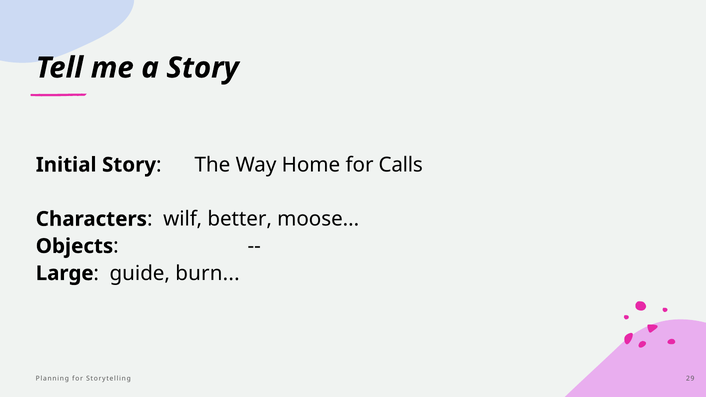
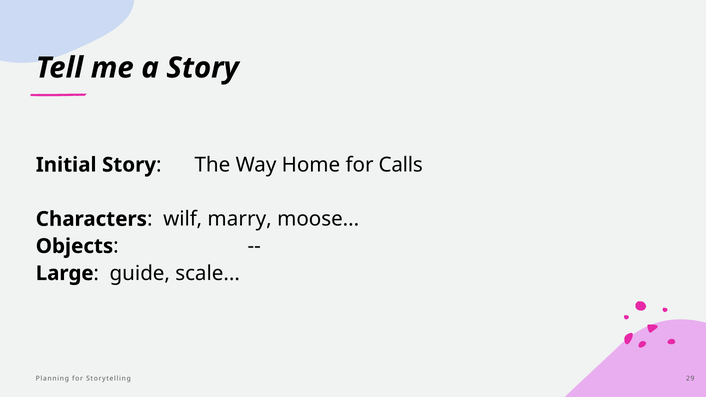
better: better -> marry (240, 219)
burn: burn -> scale (208, 273)
